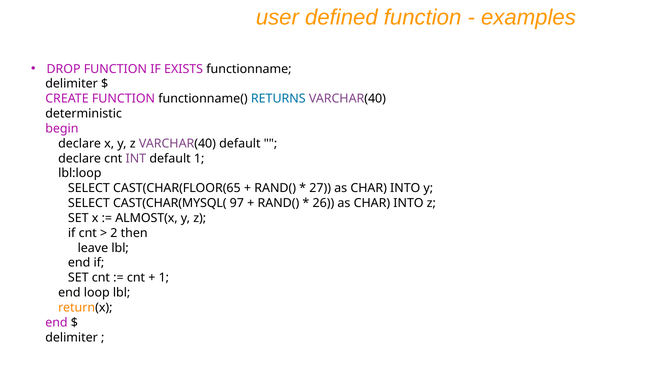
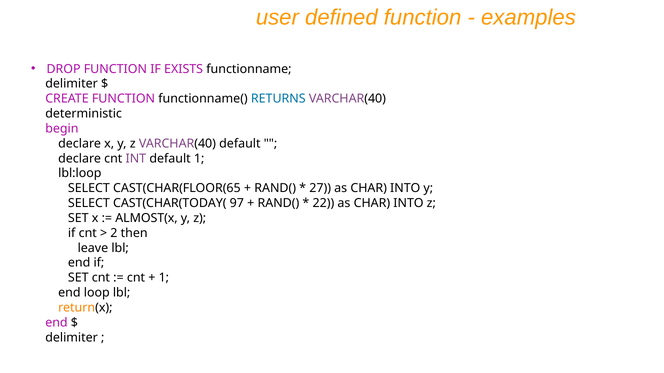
CAST(CHAR(MYSQL(: CAST(CHAR(MYSQL( -> CAST(CHAR(TODAY( (170, 203)
26: 26 -> 22 (323, 203)
